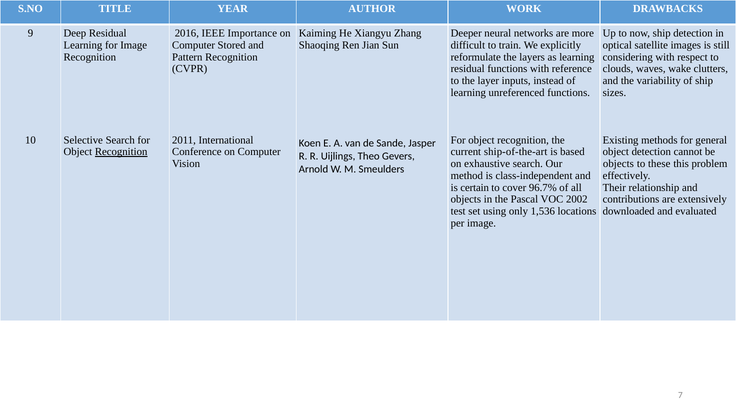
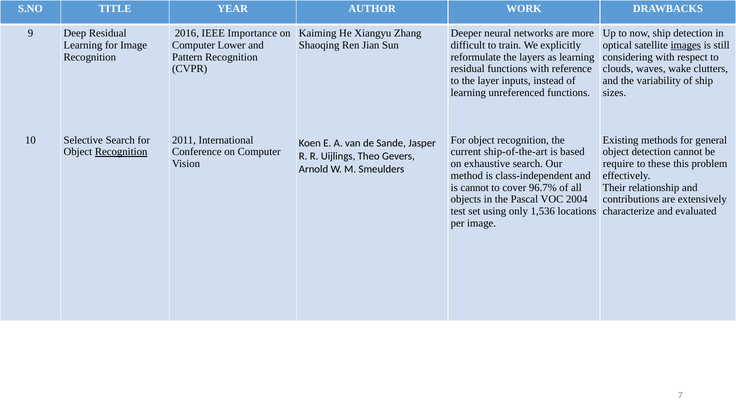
Stored: Stored -> Lower (232, 45)
images underline: none -> present (686, 45)
objects: objects -> require (618, 164)
is certain: certain -> cannot (475, 188)
2002: 2002 -> 2004 (577, 199)
downloaded: downloaded -> characterize (629, 211)
